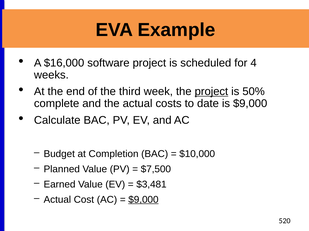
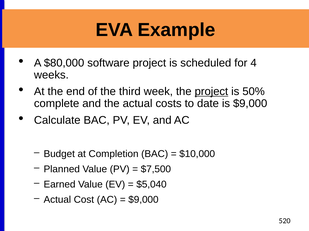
$16,000: $16,000 -> $80,000 (64, 63)
$3,481: $3,481 -> $5,040 (151, 185)
$9,000 underline: present -> none (143, 200)
